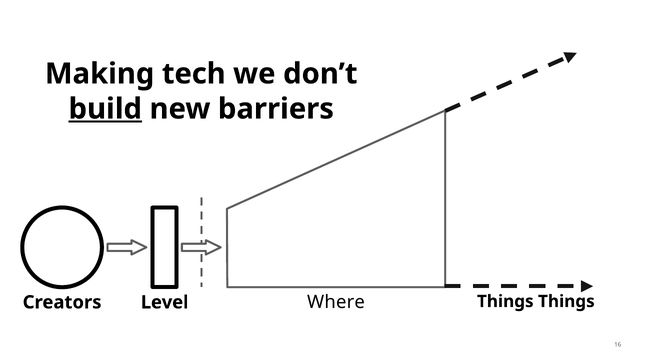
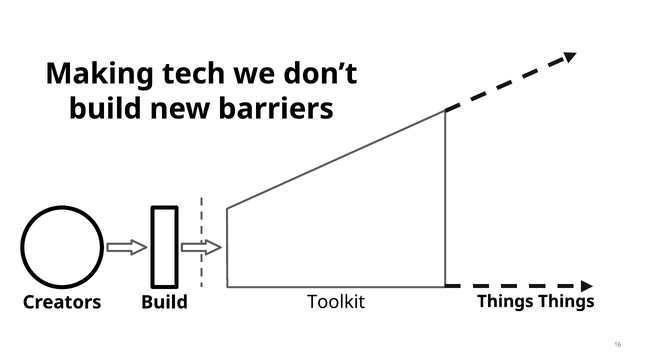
build underline: present -> none (105, 109)
Where: Where -> Toolkit (336, 302)
Creators Level: Level -> Build (165, 302)
